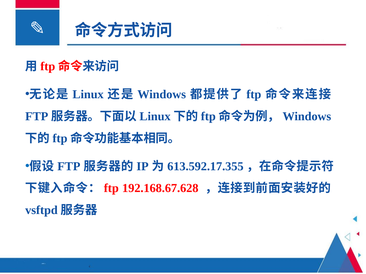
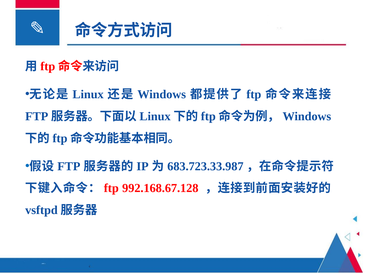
613.592.17.355: 613.592.17.355 -> 683.723.33.987 (205, 167)
192.168.67.628: 192.168.67.628 -> 992.168.67.128 (160, 189)
